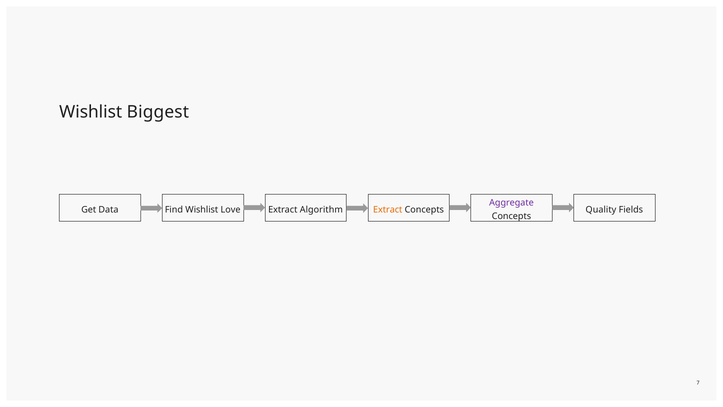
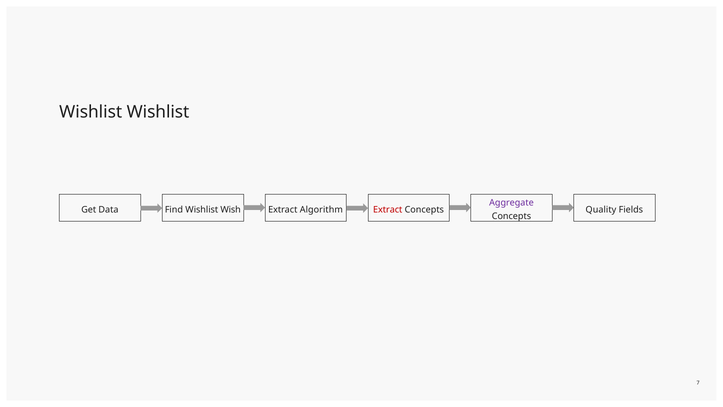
Wishlist Biggest: Biggest -> Wishlist (158, 112)
Love: Love -> Wish (231, 209)
Extract colour: orange -> red (388, 209)
